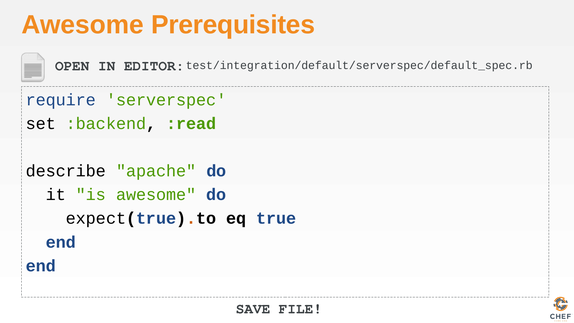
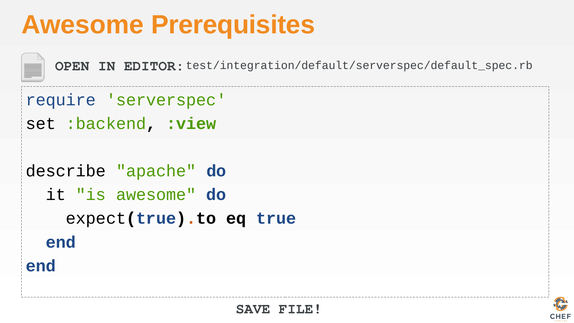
:read: :read -> :view (191, 124)
